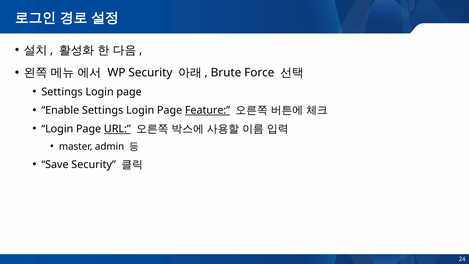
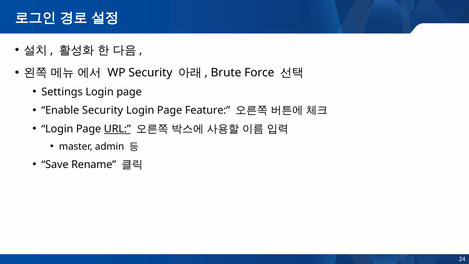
Enable Settings: Settings -> Security (103, 110)
Feature underline: present -> none (208, 110)
Save Security: Security -> Rename (94, 165)
